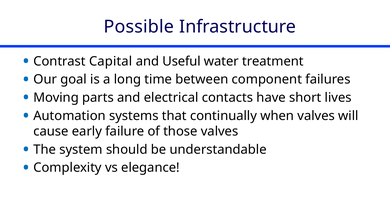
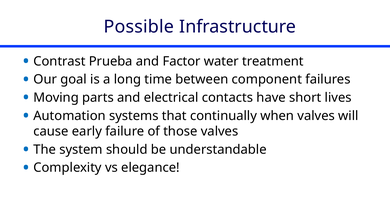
Capital: Capital -> Prueba (111, 61)
Useful: Useful -> Factor (182, 61)
